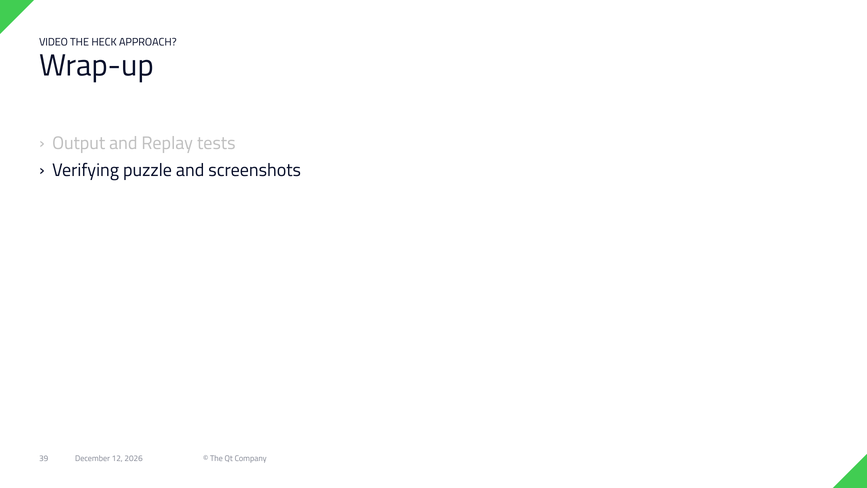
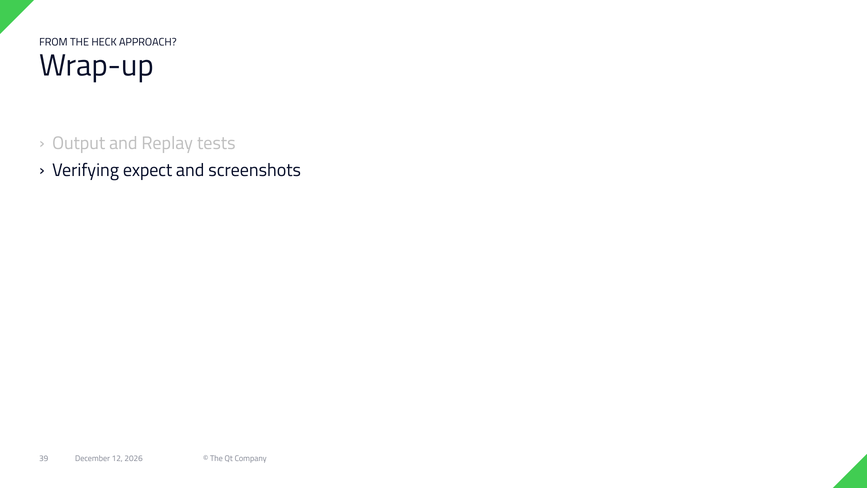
VIDEO: VIDEO -> FROM (53, 42)
puzzle: puzzle -> expect (148, 170)
